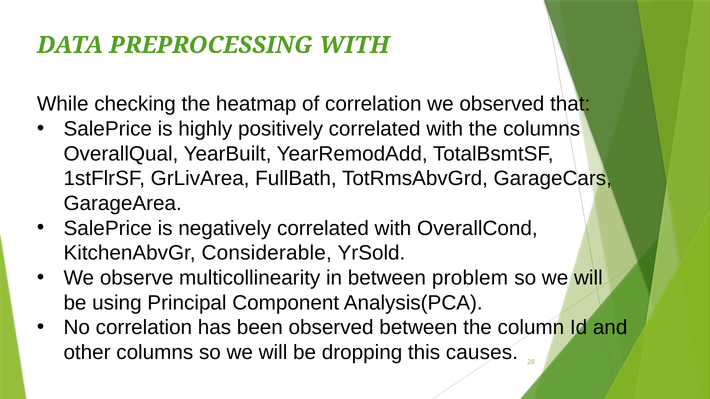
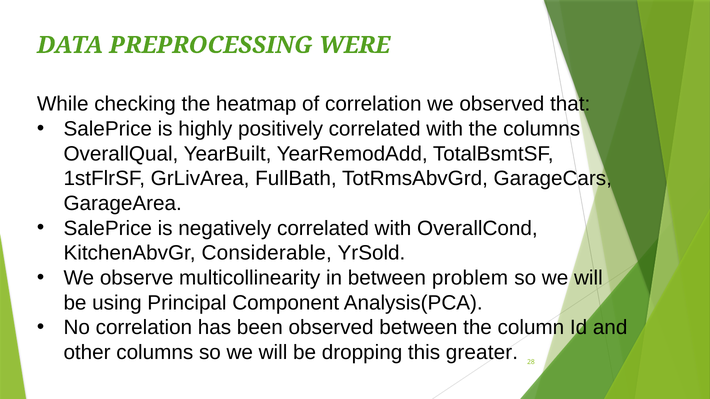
PREPROCESSING WITH: WITH -> WERE (354, 45)
causes: causes -> greater (482, 353)
